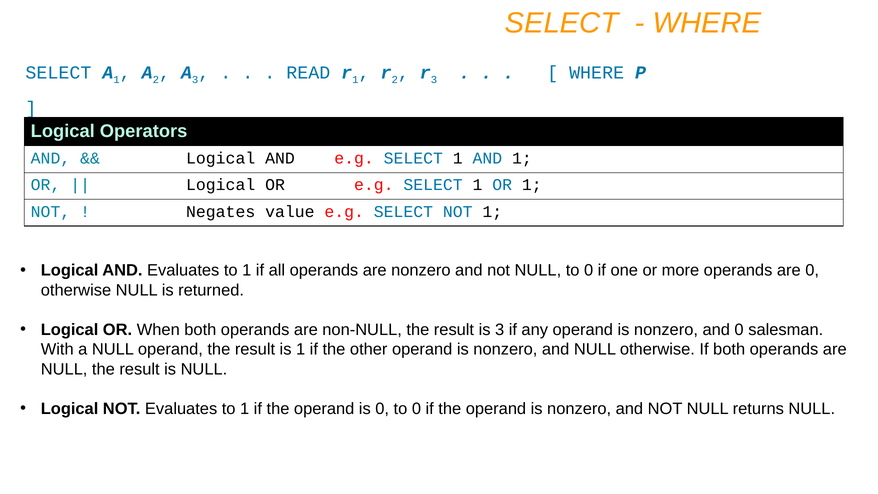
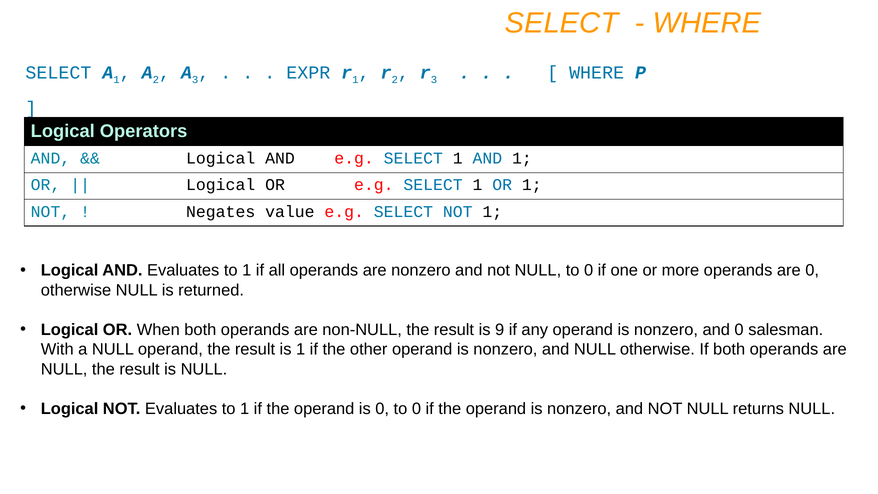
READ: READ -> EXPR (308, 72)
is 3: 3 -> 9 (500, 330)
